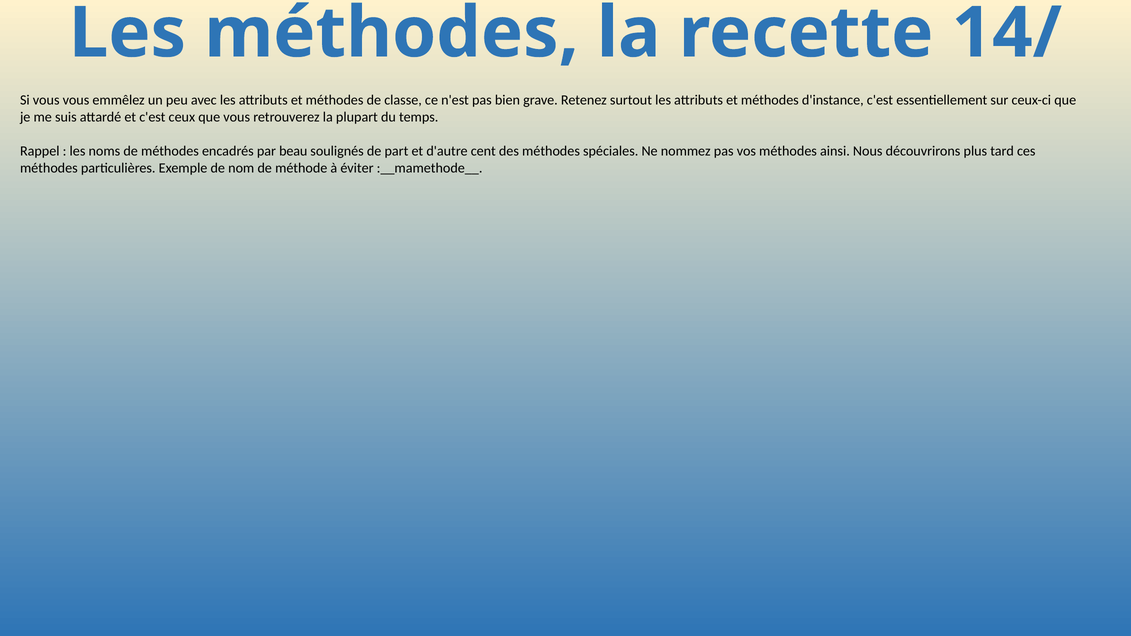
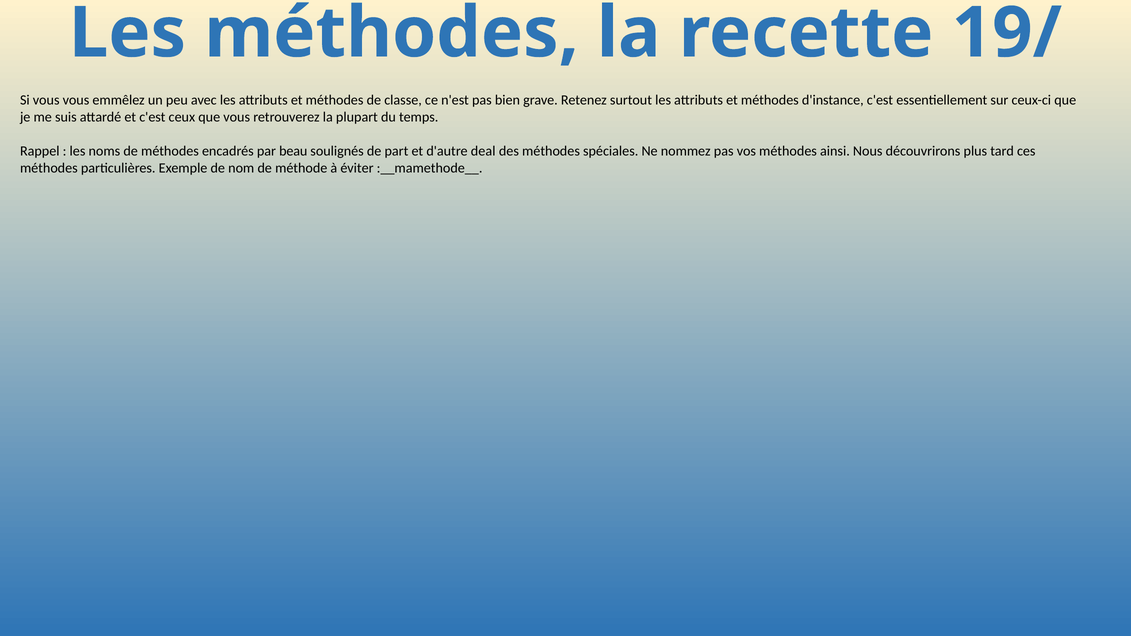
14/: 14/ -> 19/ (1007, 33)
cent: cent -> deal (483, 151)
